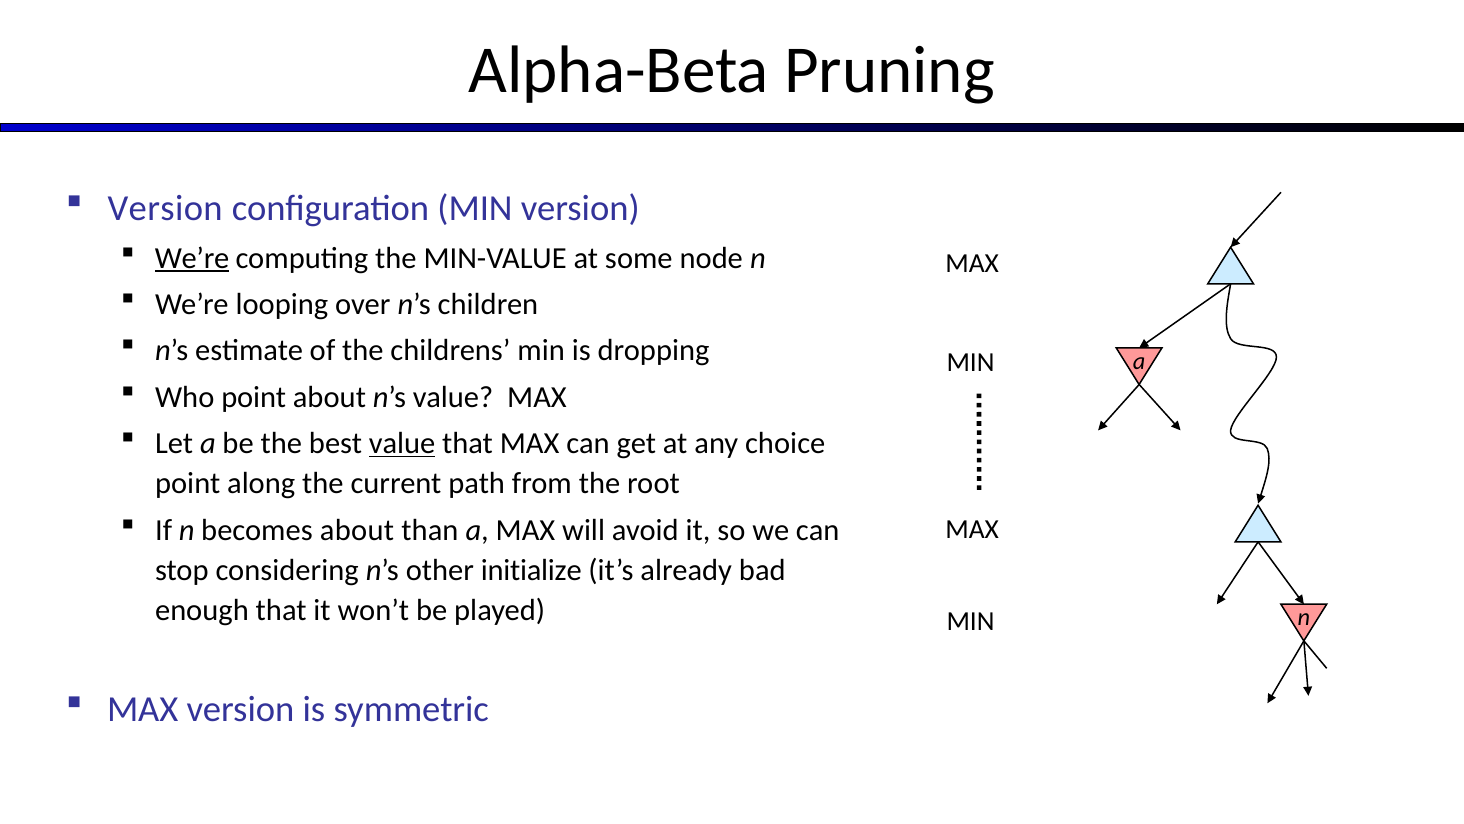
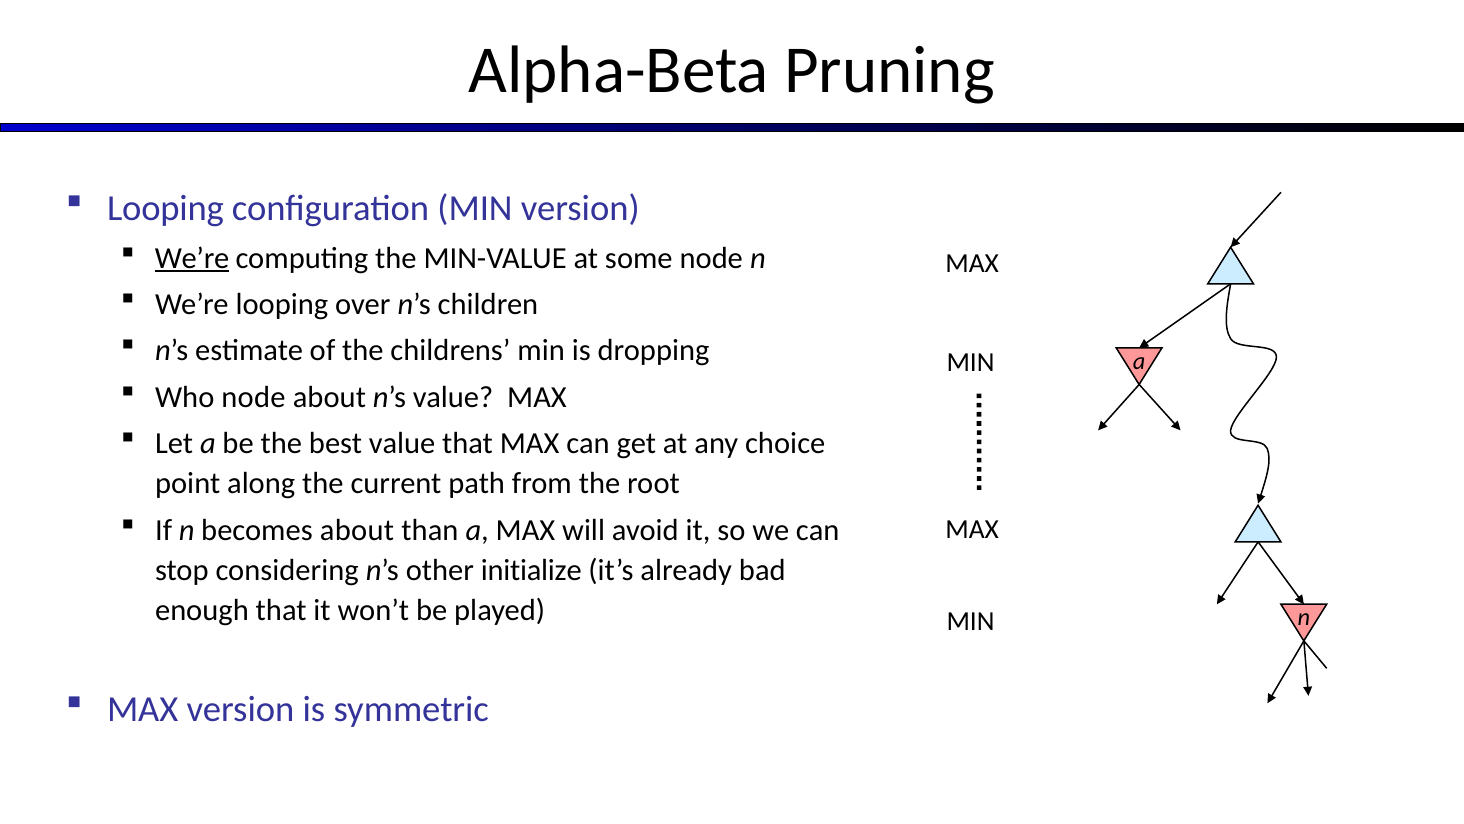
Version: Version -> Looping (165, 208)
Who point: point -> node (253, 397)
value underline: present -> none (402, 443)
